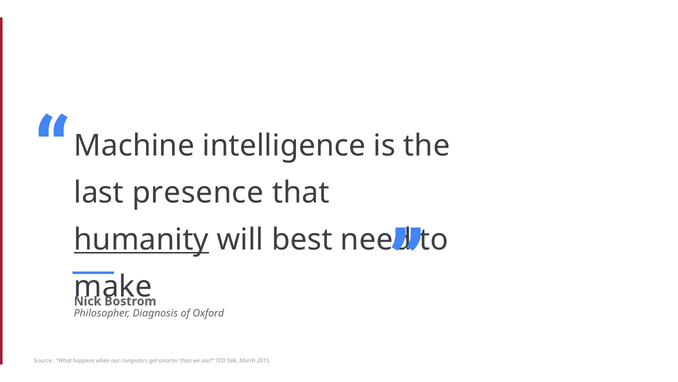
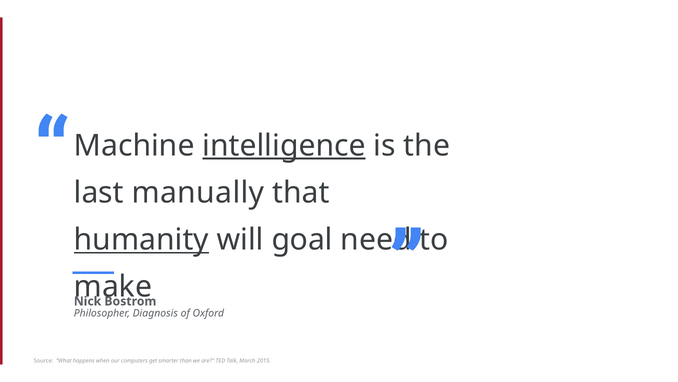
intelligence underline: none -> present (284, 145)
presence: presence -> manually (198, 192)
best: best -> goal (302, 239)
